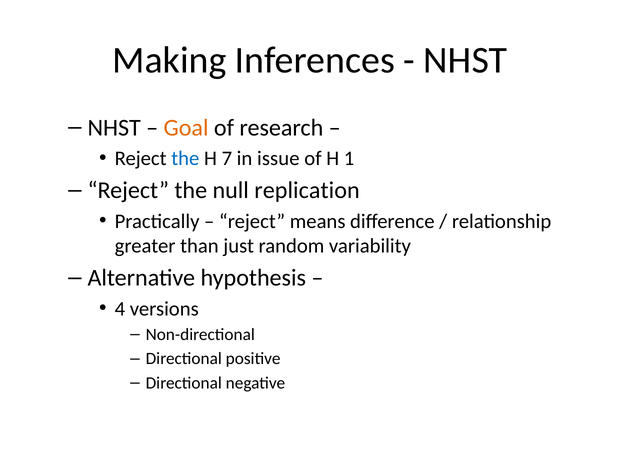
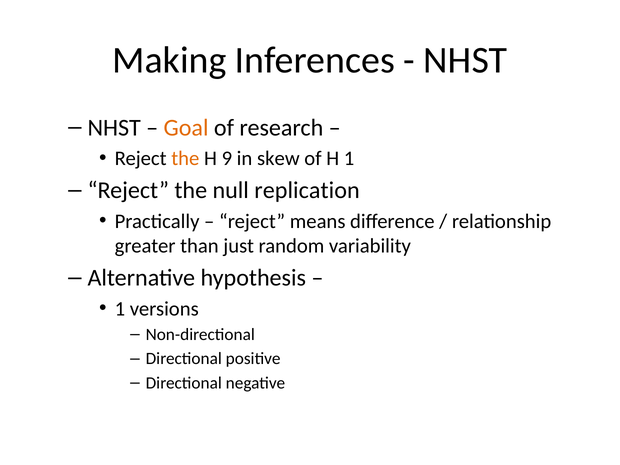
the colour: blue -> orange (185, 159)
7: 7 -> 9 (227, 159)
issue: issue -> skew (278, 159)
4: 4 -> 1 (120, 309)
